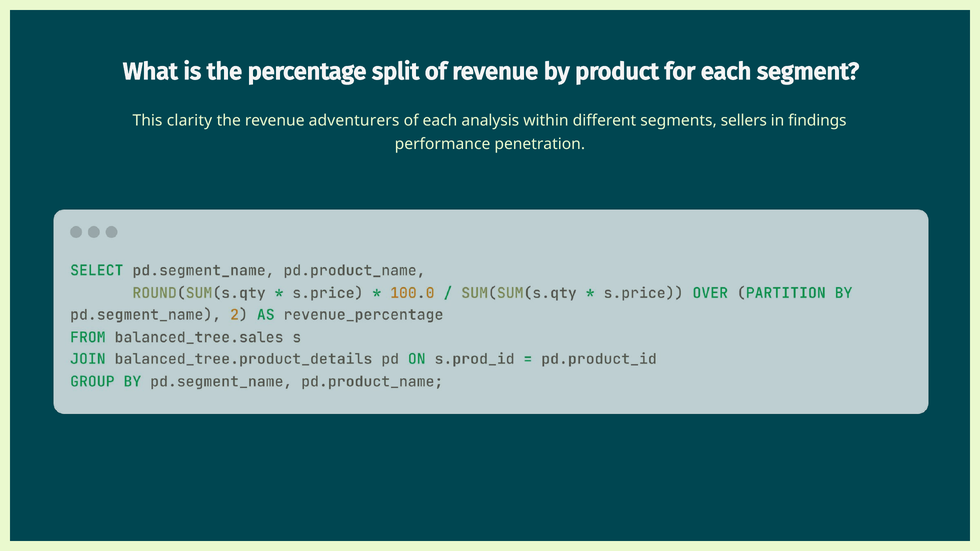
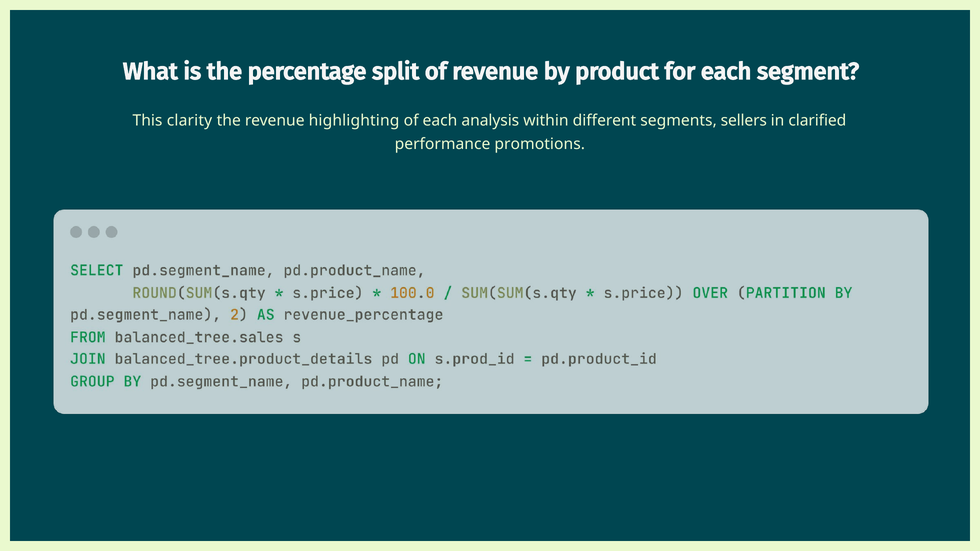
adventurers: adventurers -> highlighting (354, 120)
findings: findings -> clarified (817, 120)
penetration: penetration -> promotions (540, 144)
